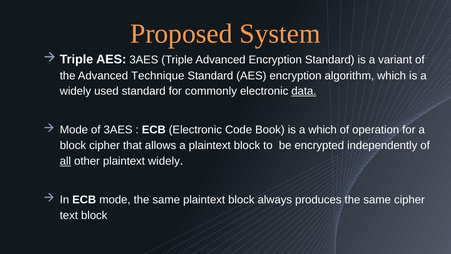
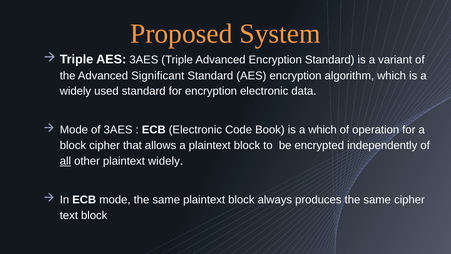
Technique: Technique -> Significant (158, 76)
for commonly: commonly -> encryption (211, 91)
data underline: present -> none (304, 91)
